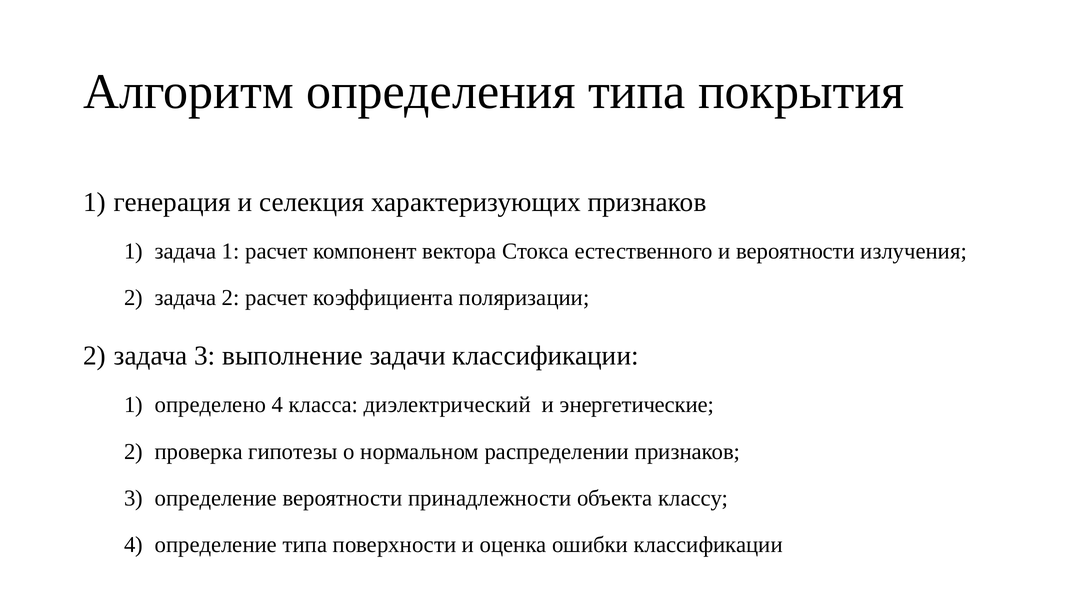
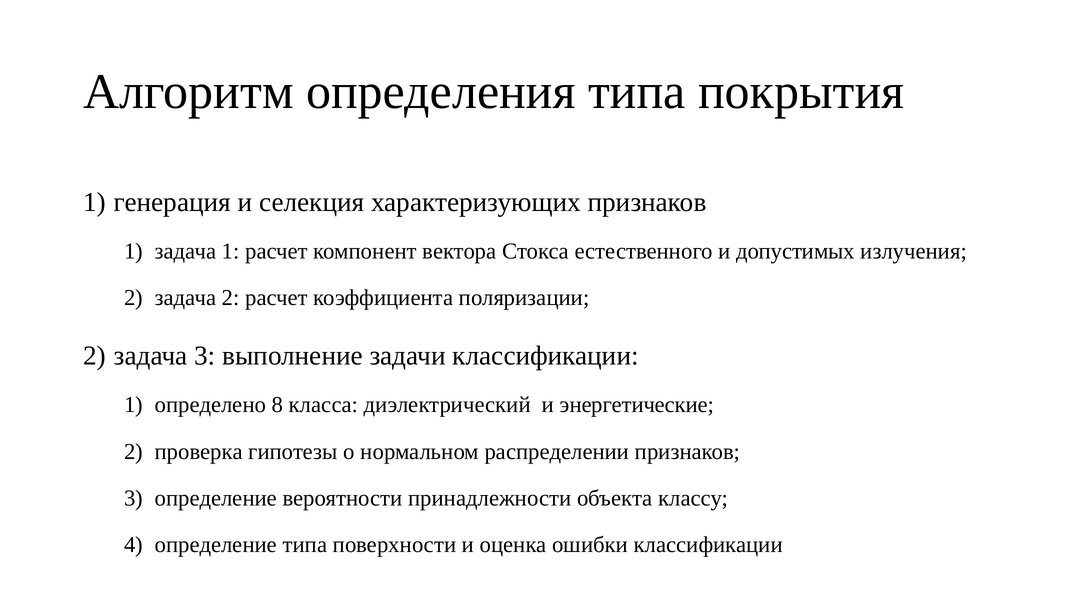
и вероятности: вероятности -> допустимых (796, 251)
определено 4: 4 -> 8 (278, 405)
